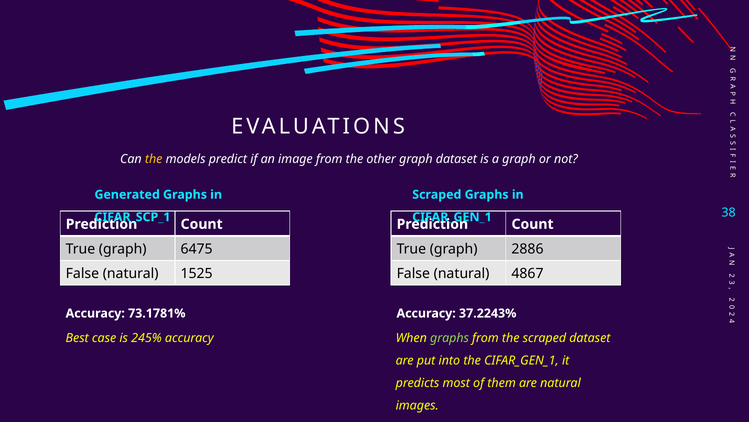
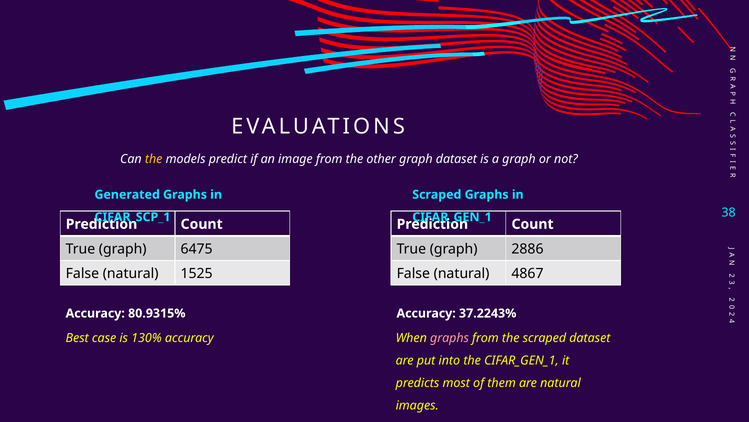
73.1781%: 73.1781% -> 80.9315% (157, 313)
245%: 245% -> 130% (146, 337)
graphs colour: light green -> pink (450, 337)
